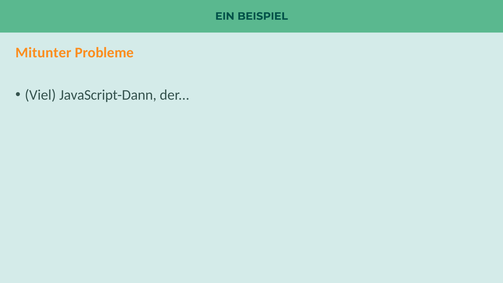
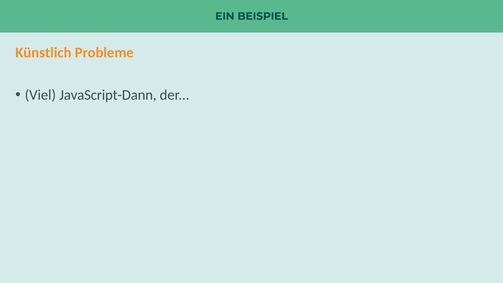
Mitunter: Mitunter -> Künstlich (43, 53)
